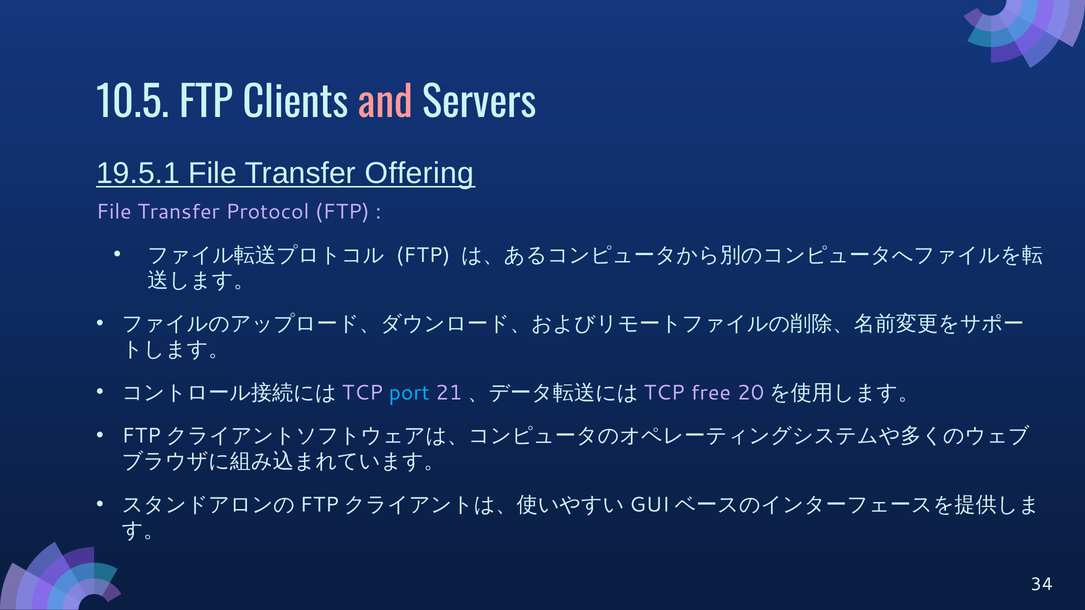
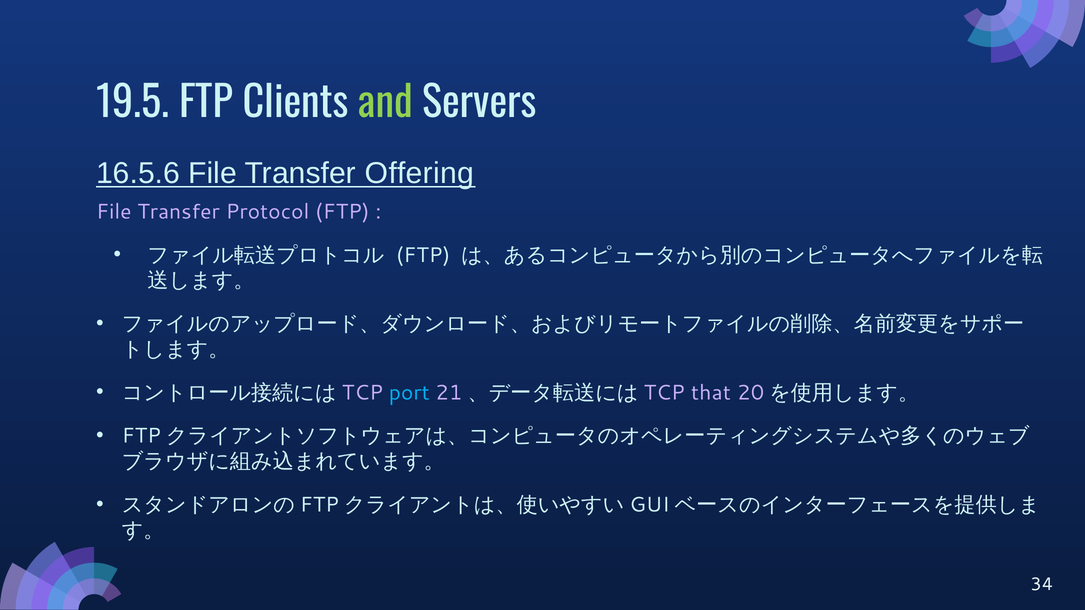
10.5: 10.5 -> 19.5 (133, 103)
and colour: pink -> light green (385, 103)
19.5.1: 19.5.1 -> 16.5.6 (138, 173)
free: free -> that (711, 393)
